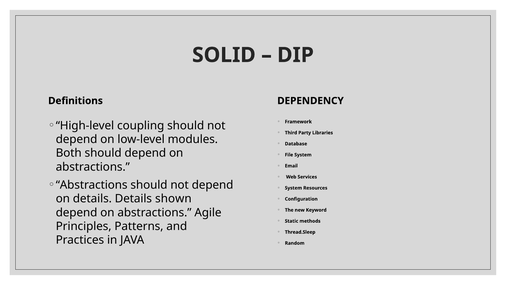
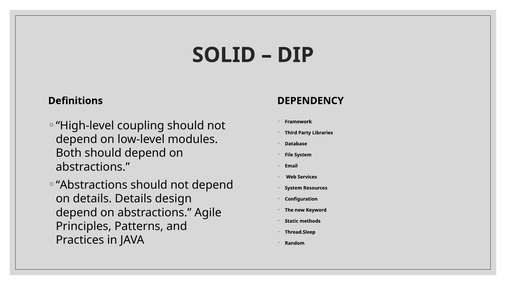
shown: shown -> design (173, 198)
